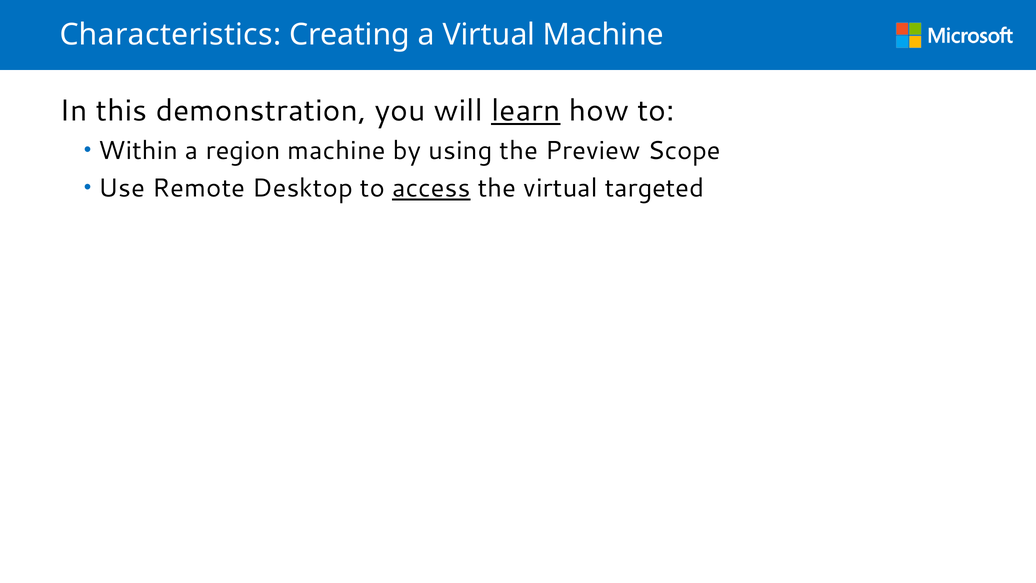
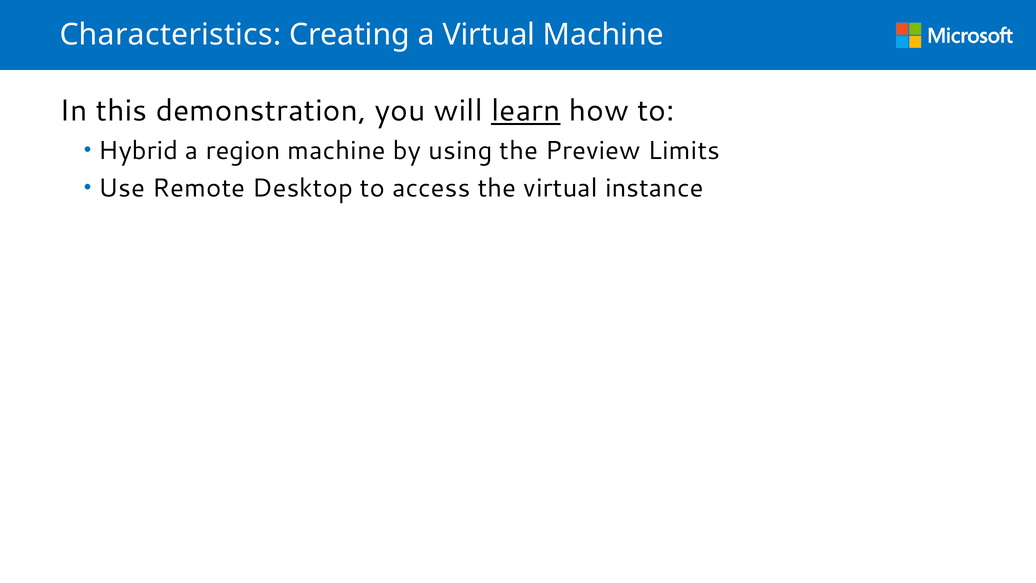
Within: Within -> Hybrid (138, 151)
Scope: Scope -> Limits (684, 151)
access underline: present -> none (431, 188)
targeted: targeted -> instance (654, 188)
